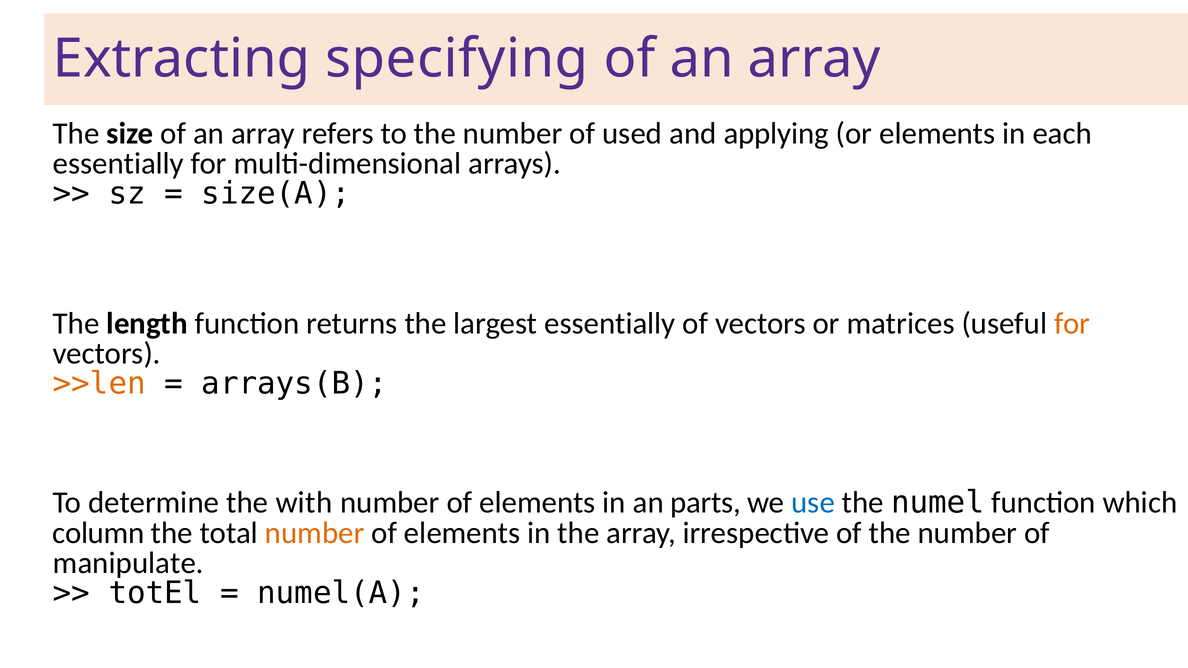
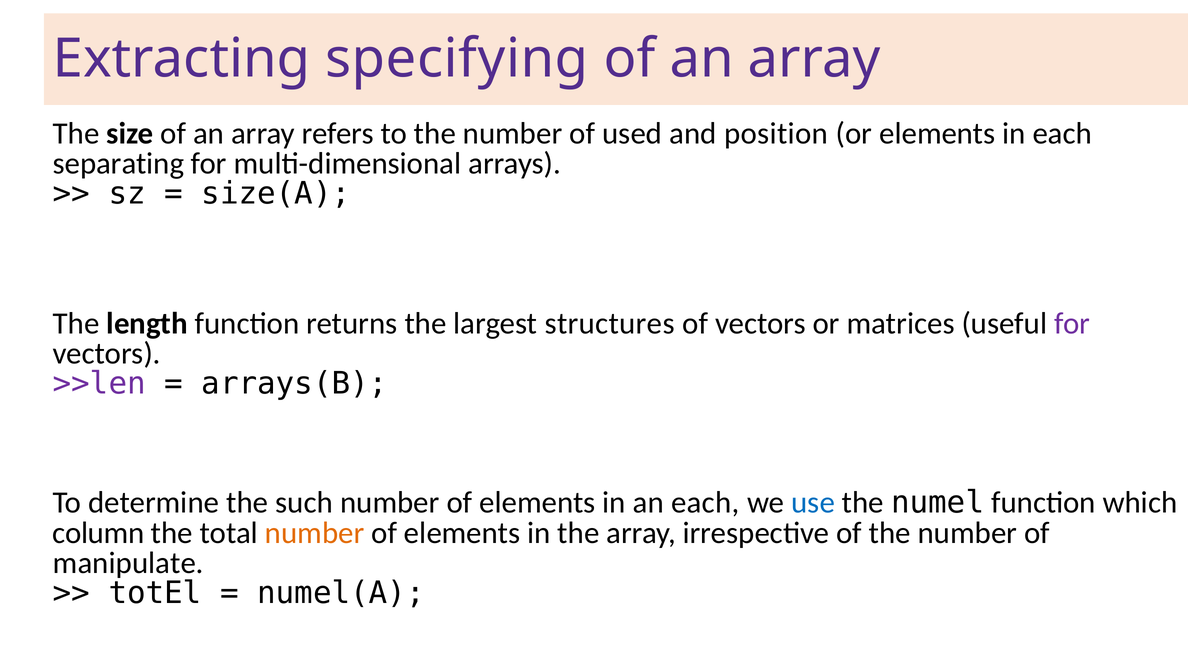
applying: applying -> position (776, 133)
essentially: essentially -> separating (118, 163)
largest essentially: essentially -> structures (610, 324)
for colour: orange -> purple (1072, 324)
>>len colour: orange -> purple (99, 384)
with: with -> such (304, 503)
an parts: parts -> each (705, 503)
